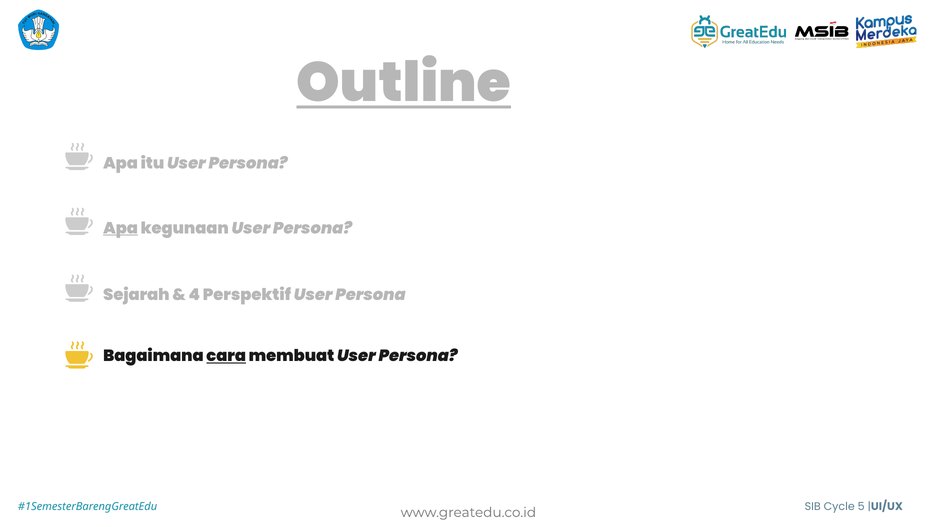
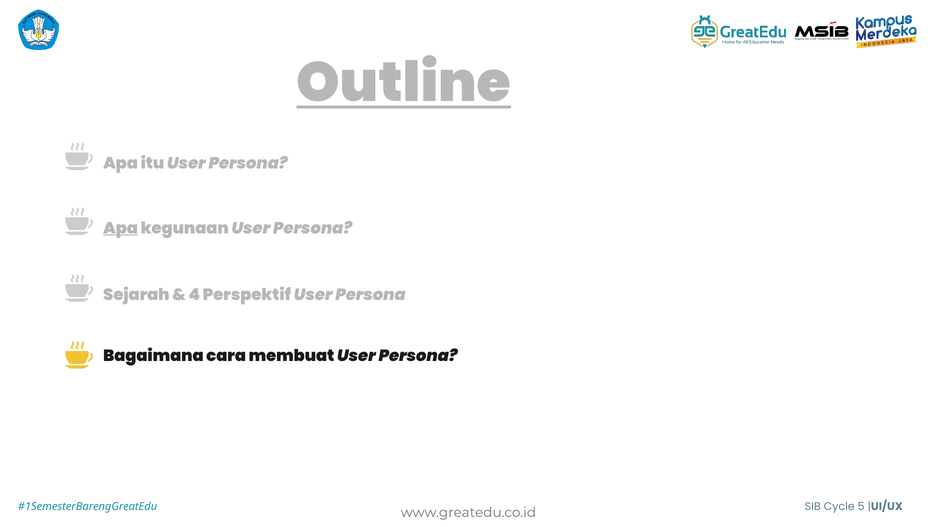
cara underline: present -> none (226, 356)
